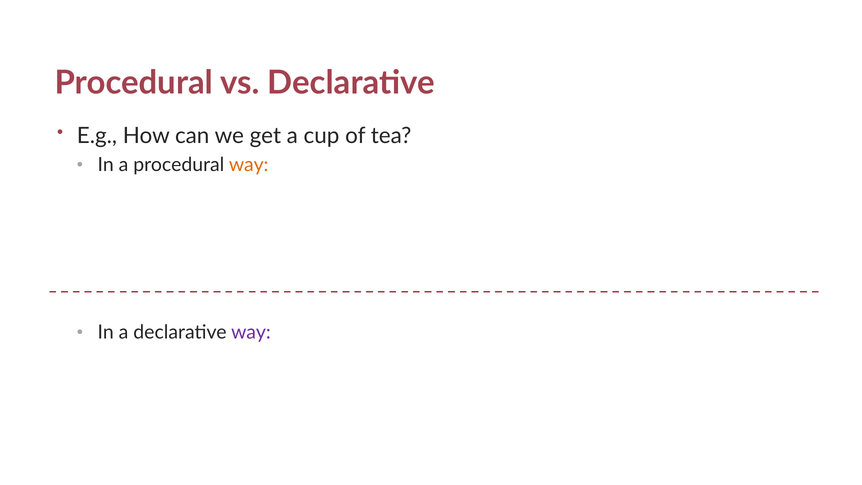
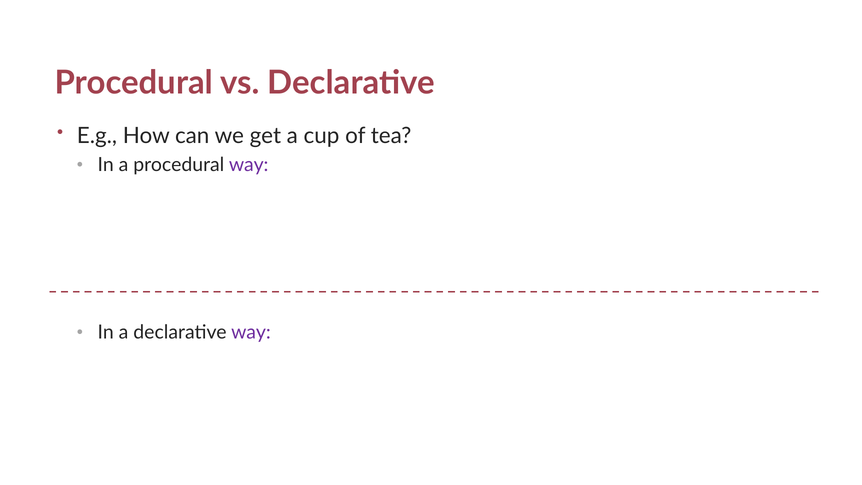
way colour: orange -> purple (249, 165)
